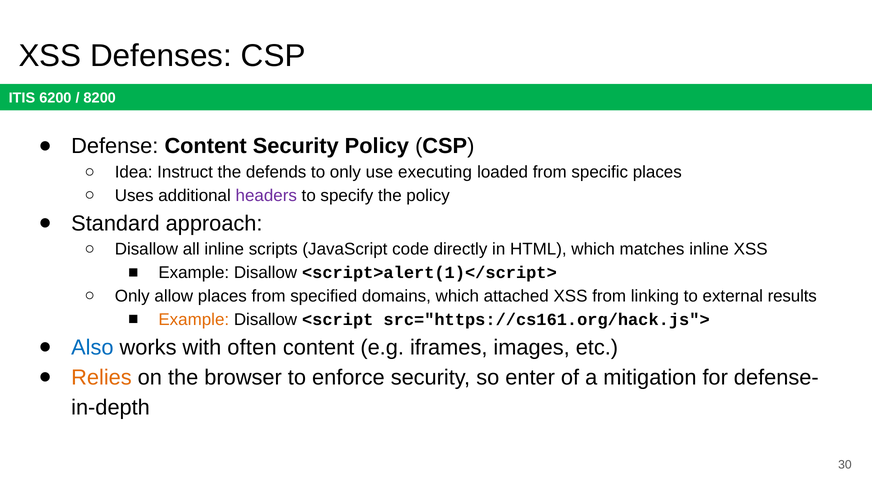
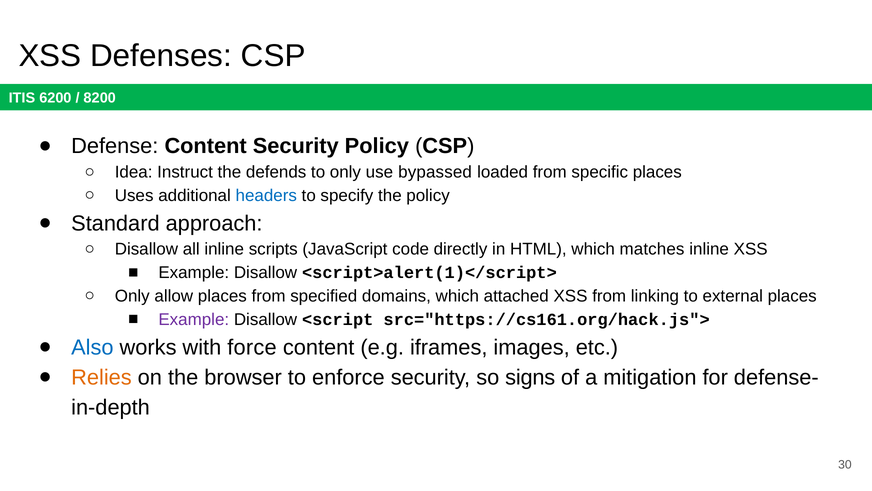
executing: executing -> bypassed (435, 172)
headers colour: purple -> blue (266, 196)
external results: results -> places (792, 296)
Example colour: orange -> purple (194, 319)
often: often -> force (252, 347)
enter: enter -> signs (530, 377)
